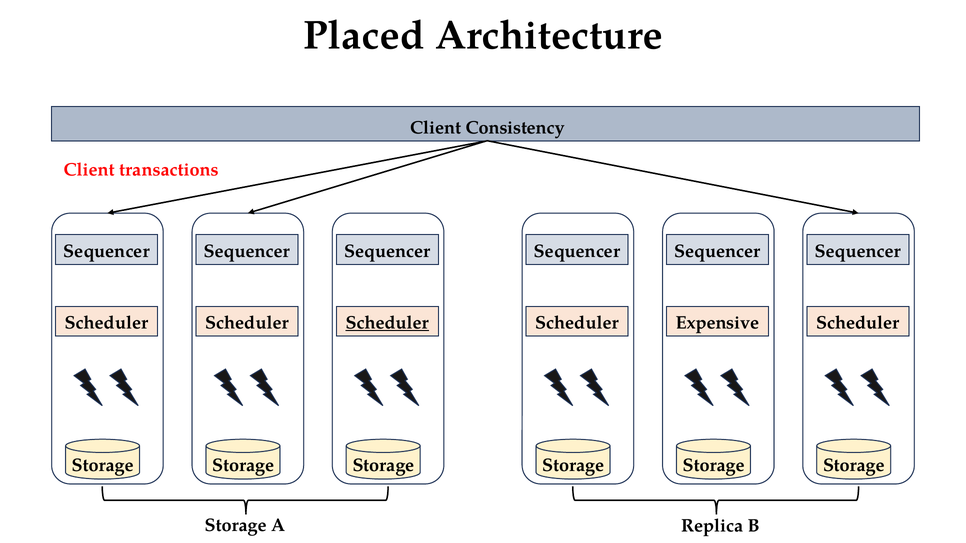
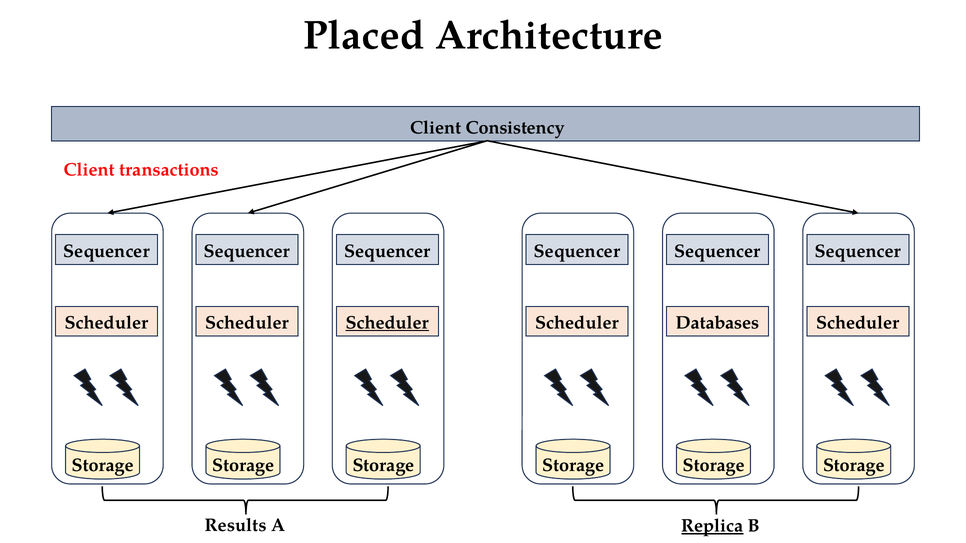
Expensive: Expensive -> Databases (718, 323)
Storage: Storage -> Results (236, 526)
Replica underline: none -> present (712, 526)
